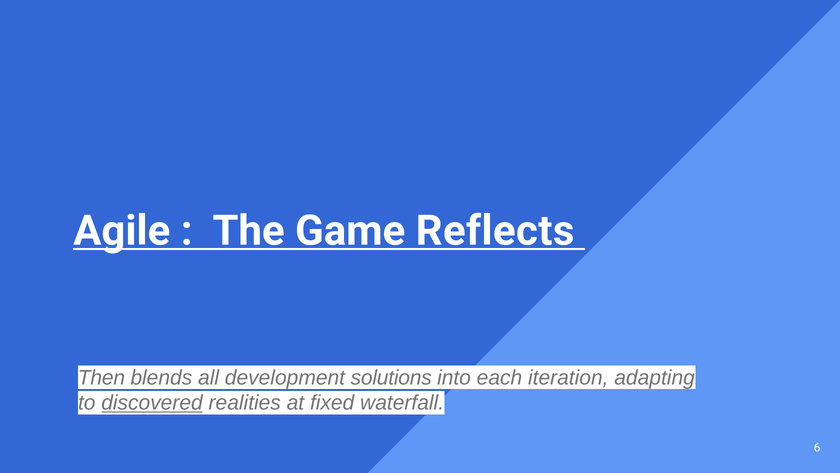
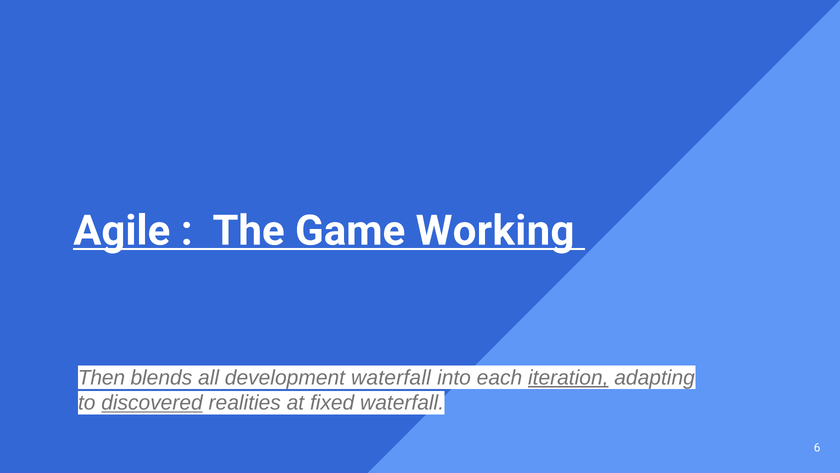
Reflects: Reflects -> Working (495, 231)
development solutions: solutions -> waterfall (391, 377)
iteration underline: none -> present (568, 377)
